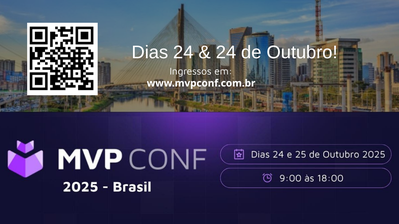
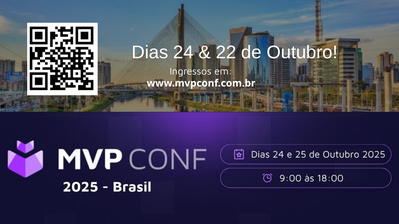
24: 24 -> 22 (226, 53)
